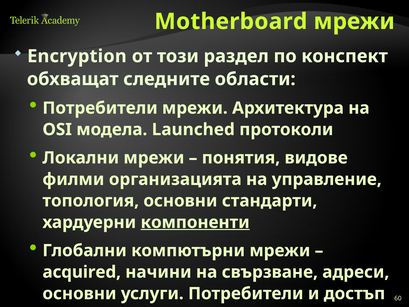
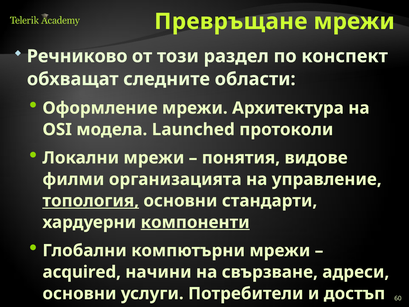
Motherboard: Motherboard -> Превръщане (231, 21)
Encryption: Encryption -> Речниково (77, 56)
Потребители: Потребители -> Оформление (100, 108)
топология underline: none -> present (91, 201)
